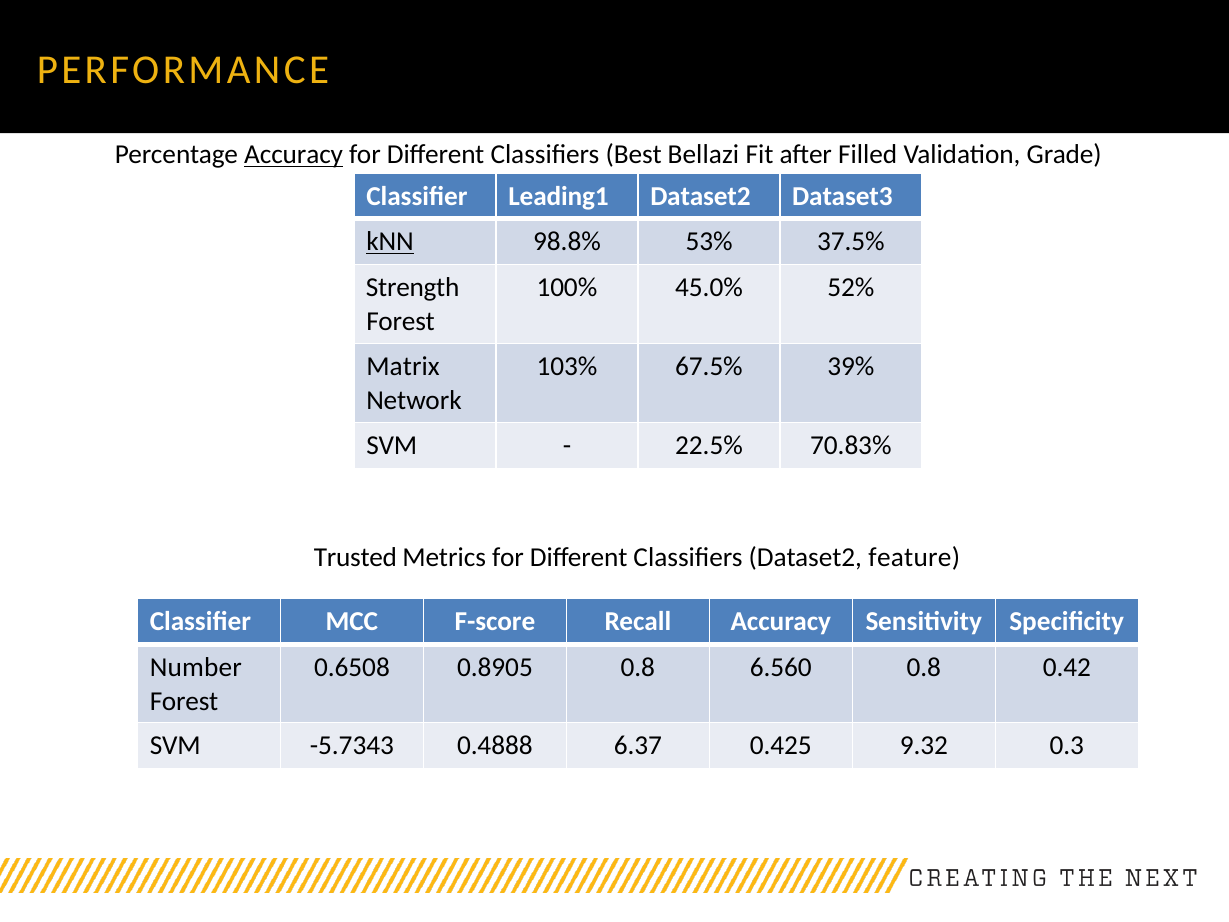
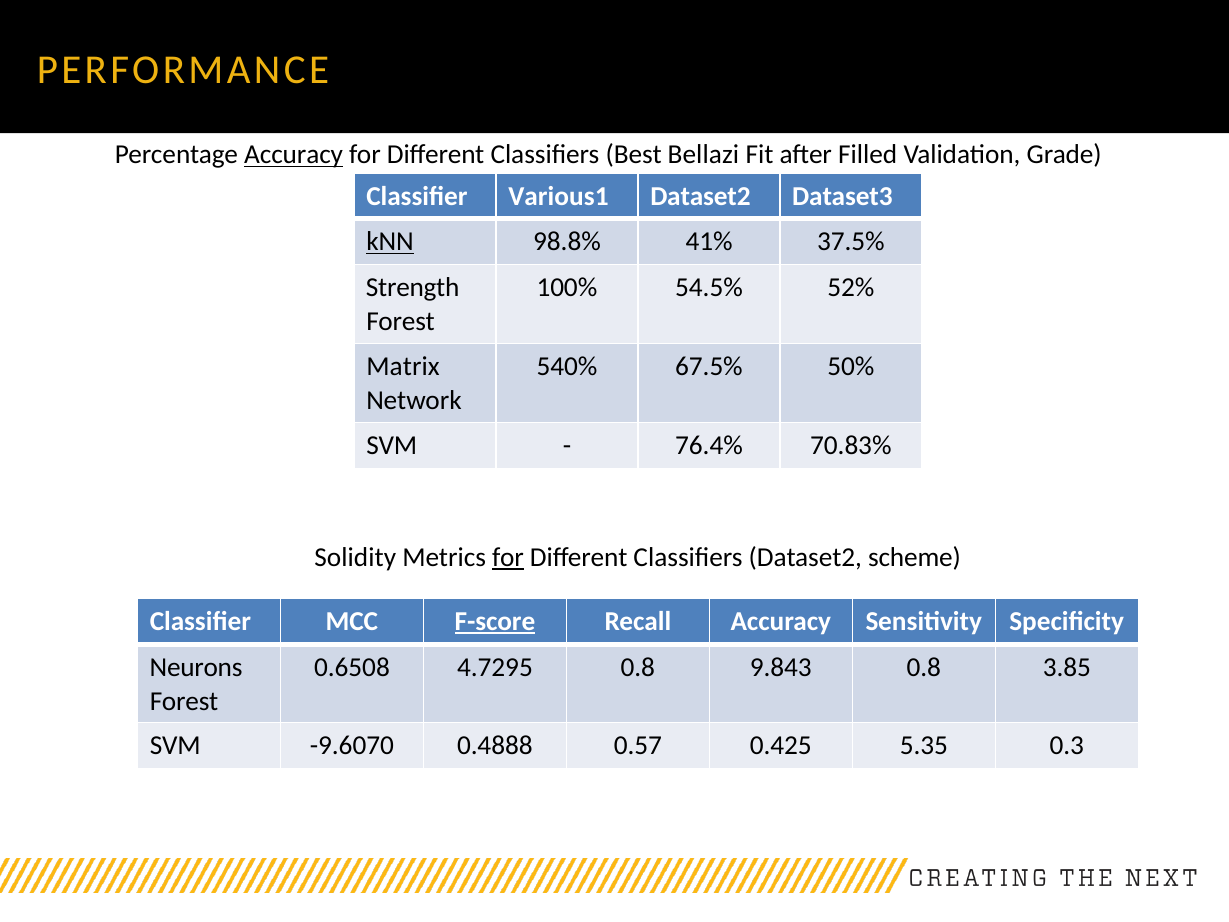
Leading1: Leading1 -> Various1 (558, 196)
53%: 53% -> 41% (709, 242)
45.0%: 45.0% -> 54.5% (709, 288)
103%: 103% -> 540% (567, 367)
39%: 39% -> 50% (851, 367)
22.5%: 22.5% -> 76.4% (709, 446)
Trusted: Trusted -> Solidity (355, 557)
for underline: none -> present (508, 557)
feature: feature -> scheme (914, 557)
F-score underline: none -> present (495, 621)
Number: Number -> Neurons (196, 668)
0.8905: 0.8905 -> 4.7295 (495, 668)
6.560: 6.560 -> 9.843 (781, 668)
0.42: 0.42 -> 3.85 (1067, 668)
-5.7343: -5.7343 -> -9.6070 (352, 745)
6.37: 6.37 -> 0.57 (638, 745)
9.32: 9.32 -> 5.35 (924, 745)
